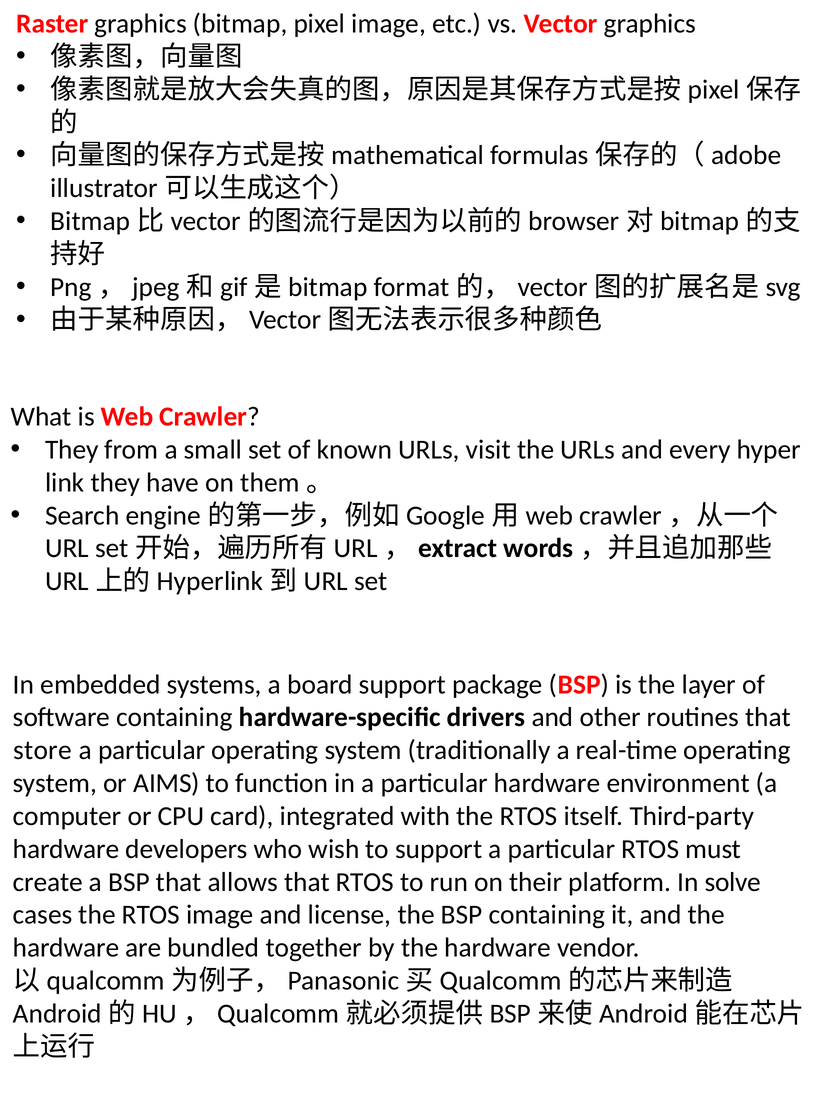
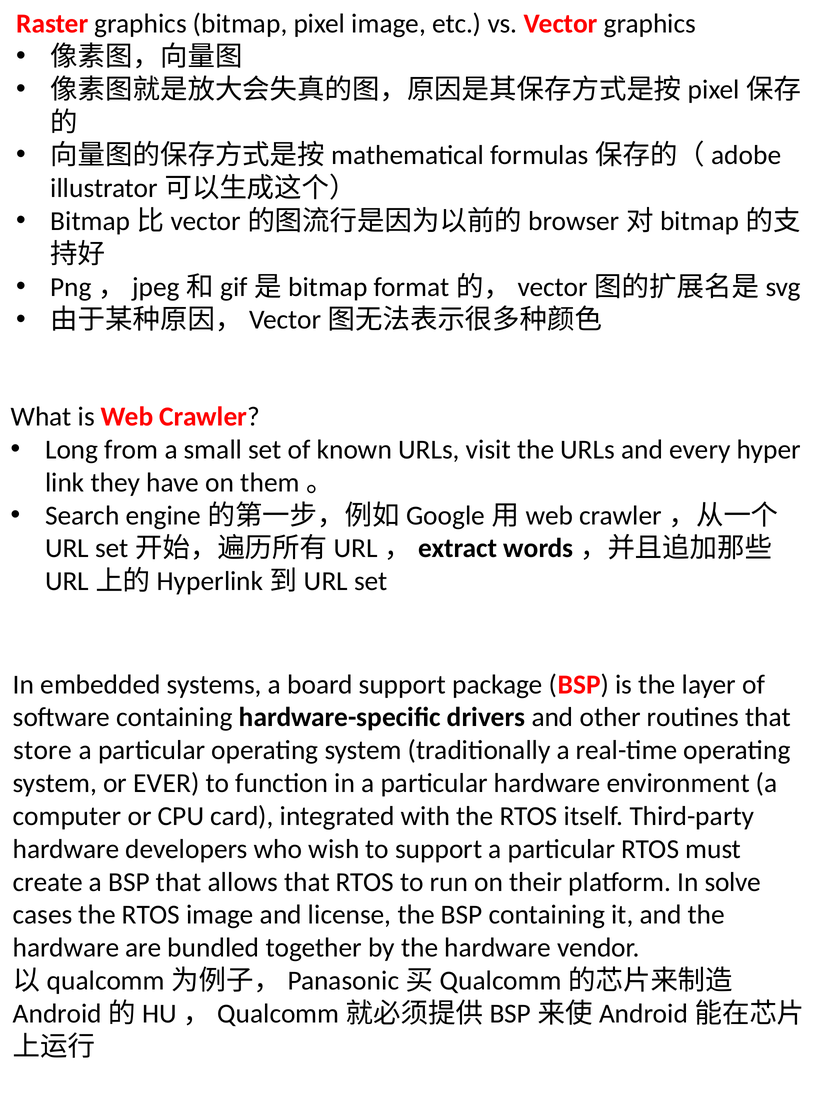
They: They -> Long (72, 450)
AIMS: AIMS -> EVER (166, 783)
